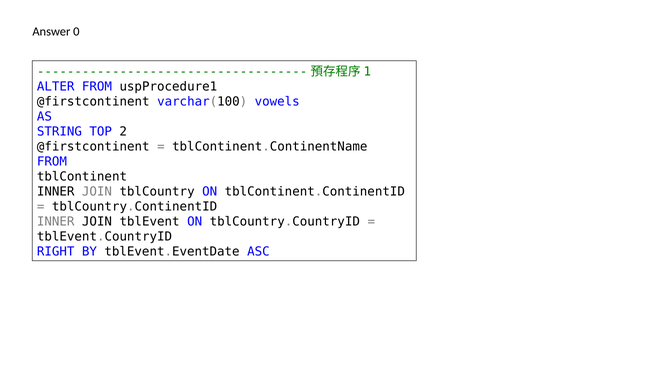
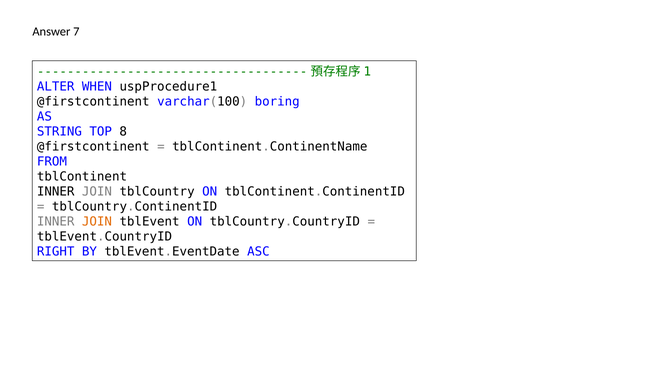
0: 0 -> 7 (76, 32)
ALTER FROM: FROM -> WHEN (97, 86)
vowels: vowels -> boring (277, 101)
2: 2 -> 8 (123, 131)
JOIN colour: black -> orange (97, 221)
